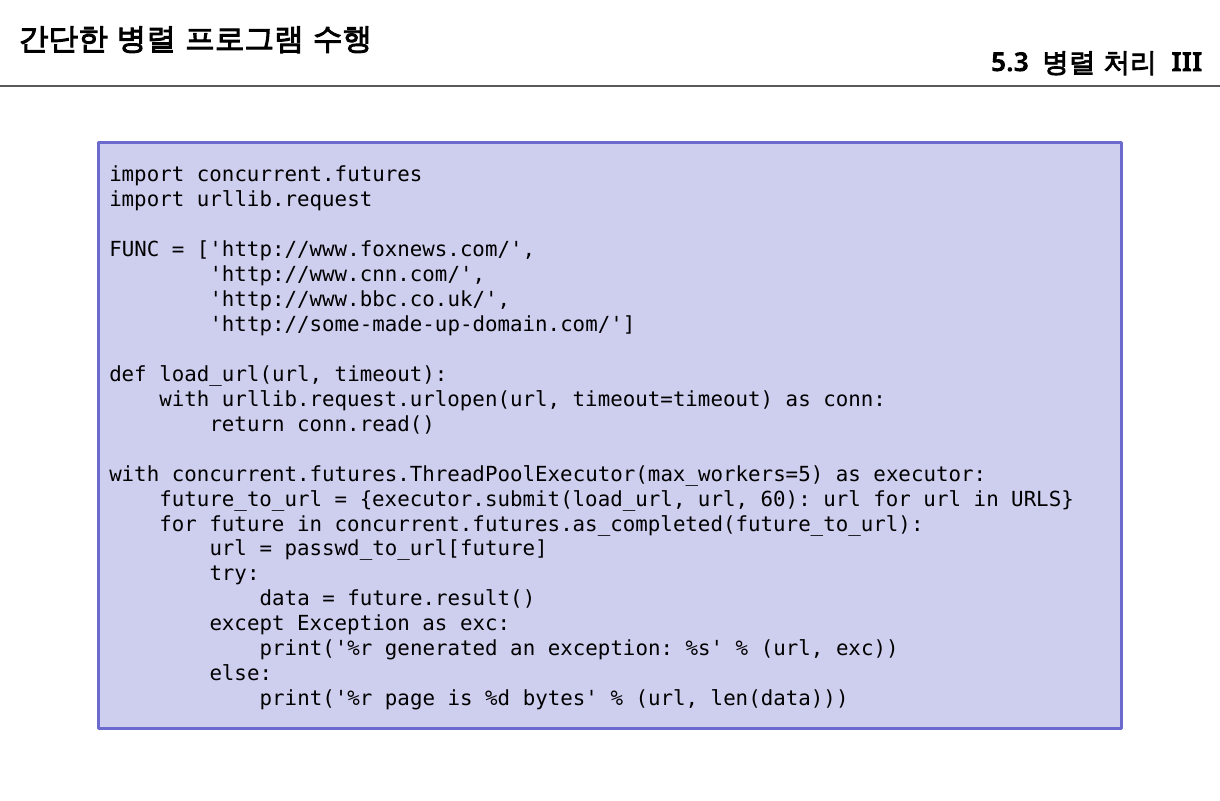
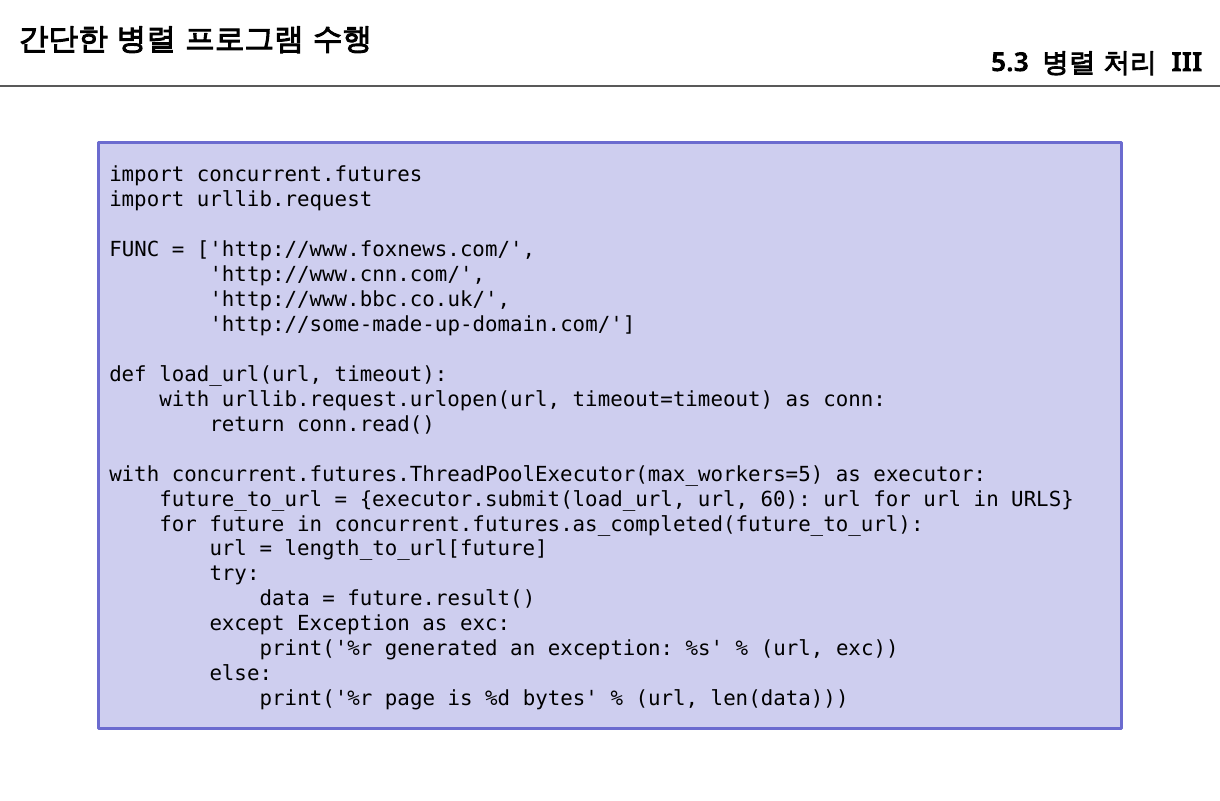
passwd_to_url[future: passwd_to_url[future -> length_to_url[future (416, 549)
